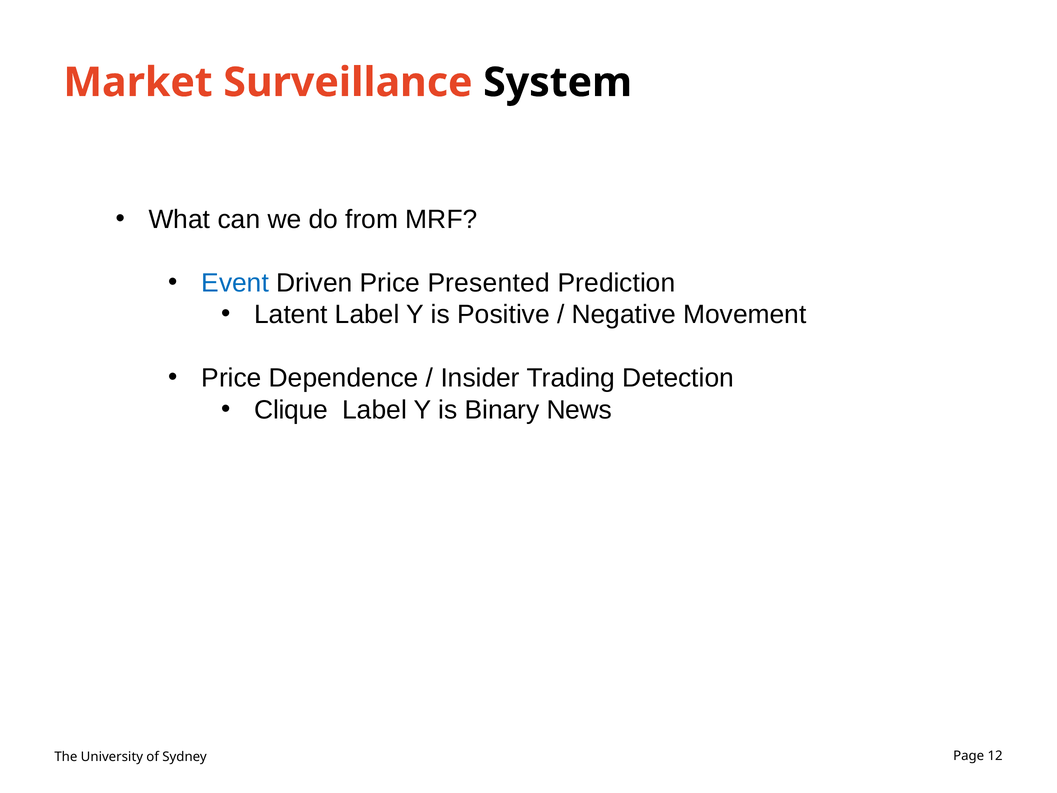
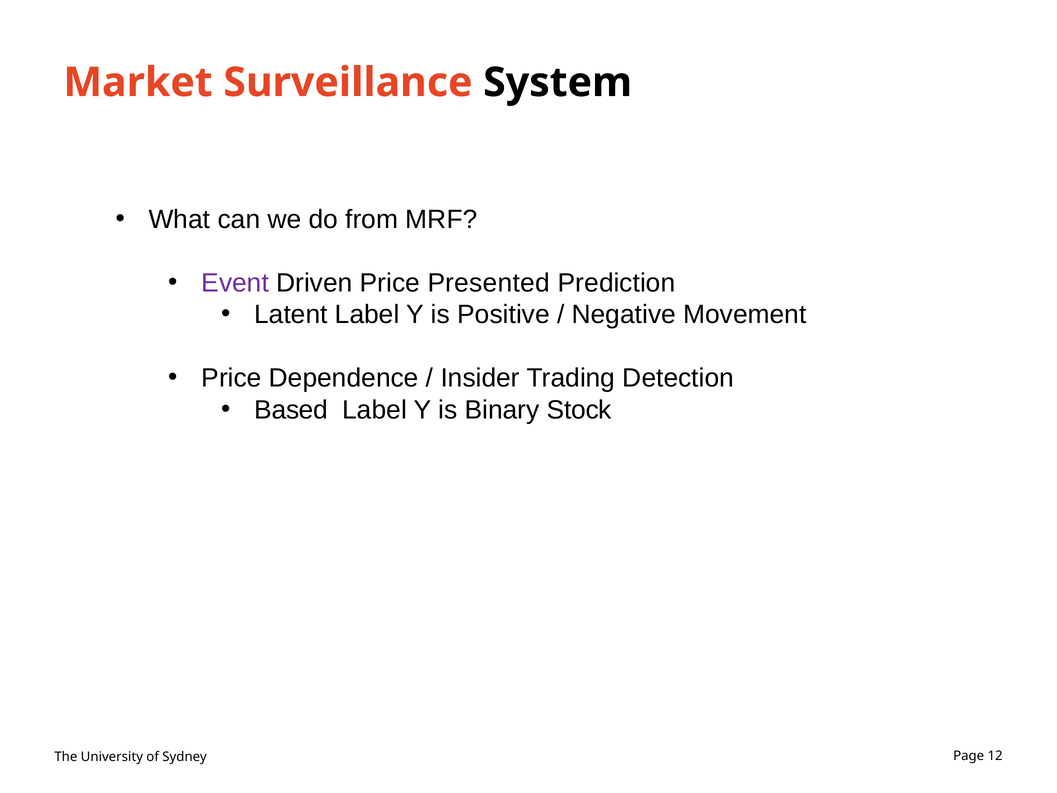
Event colour: blue -> purple (235, 283)
Clique: Clique -> Based (291, 410)
News: News -> Stock (579, 410)
